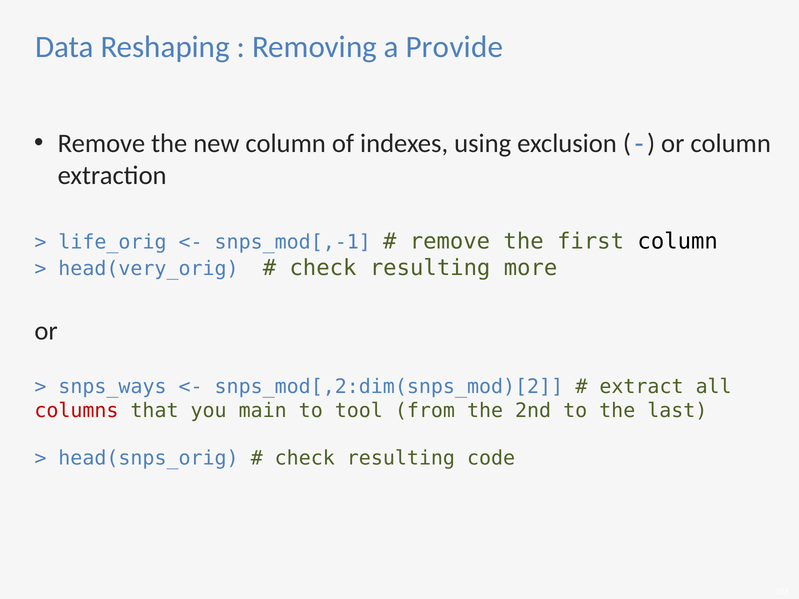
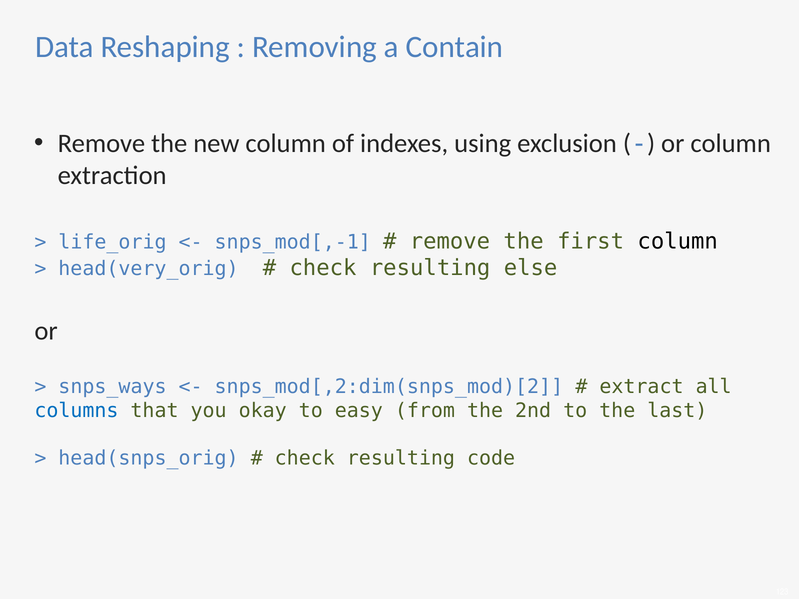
Provide: Provide -> Contain (455, 47)
more: more -> else (531, 268)
columns colour: red -> blue (76, 411)
main: main -> okay (263, 411)
tool: tool -> easy (359, 411)
